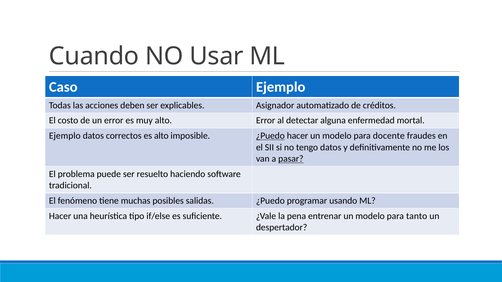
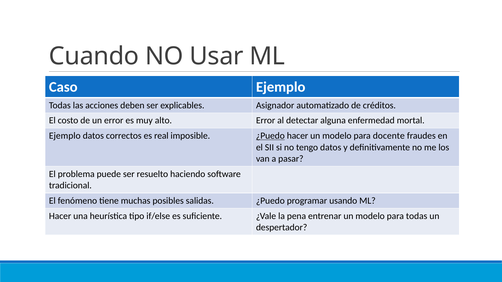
es alto: alto -> real (161, 136)
pasar underline: present -> none (291, 159)
para tanto: tanto -> todas (417, 216)
